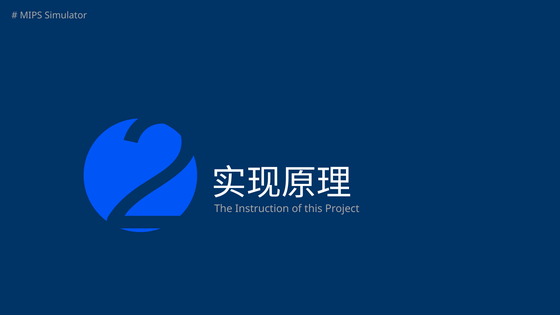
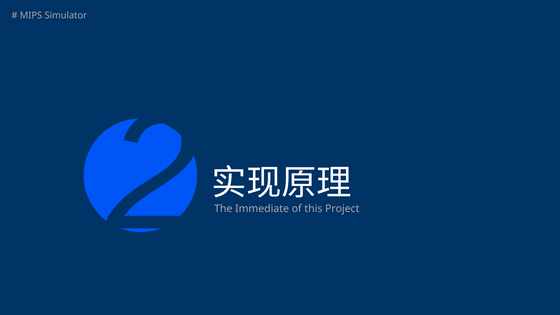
Instruction: Instruction -> Immediate (262, 209)
